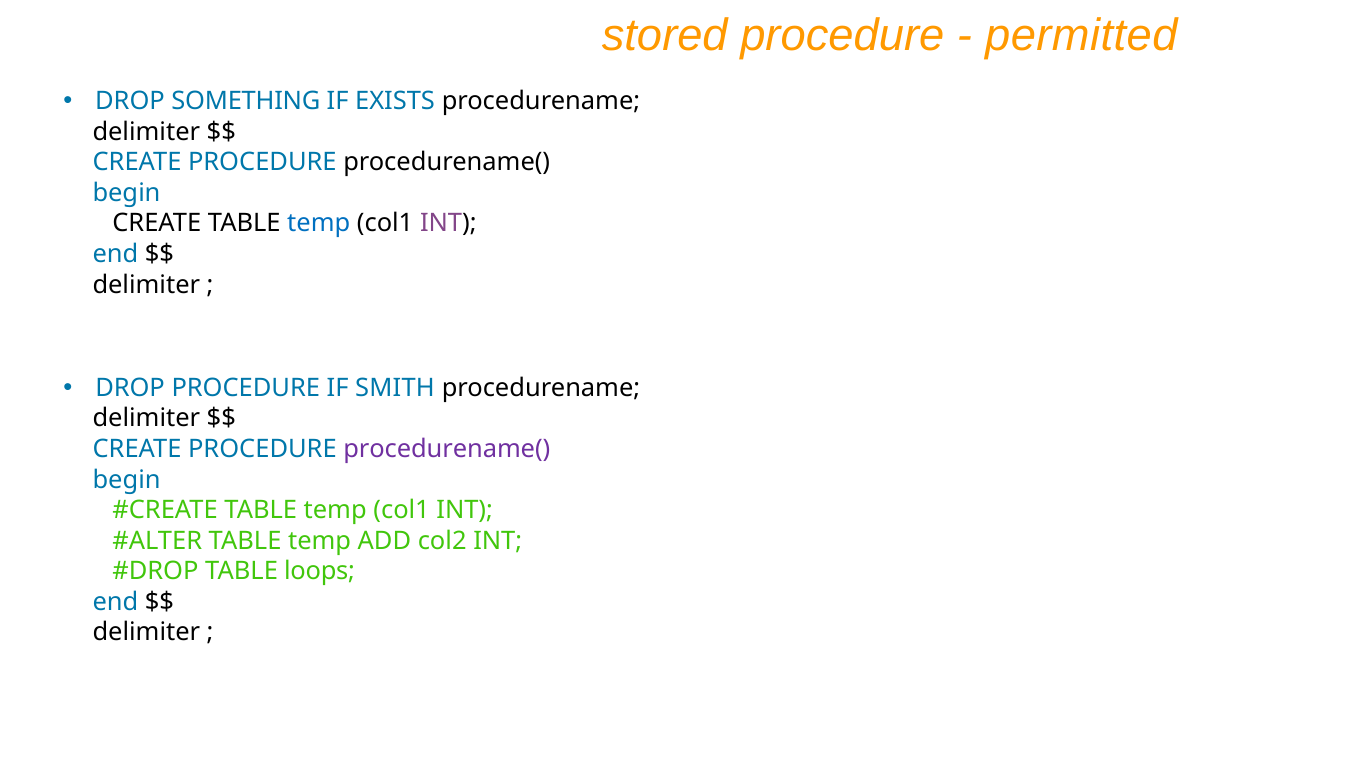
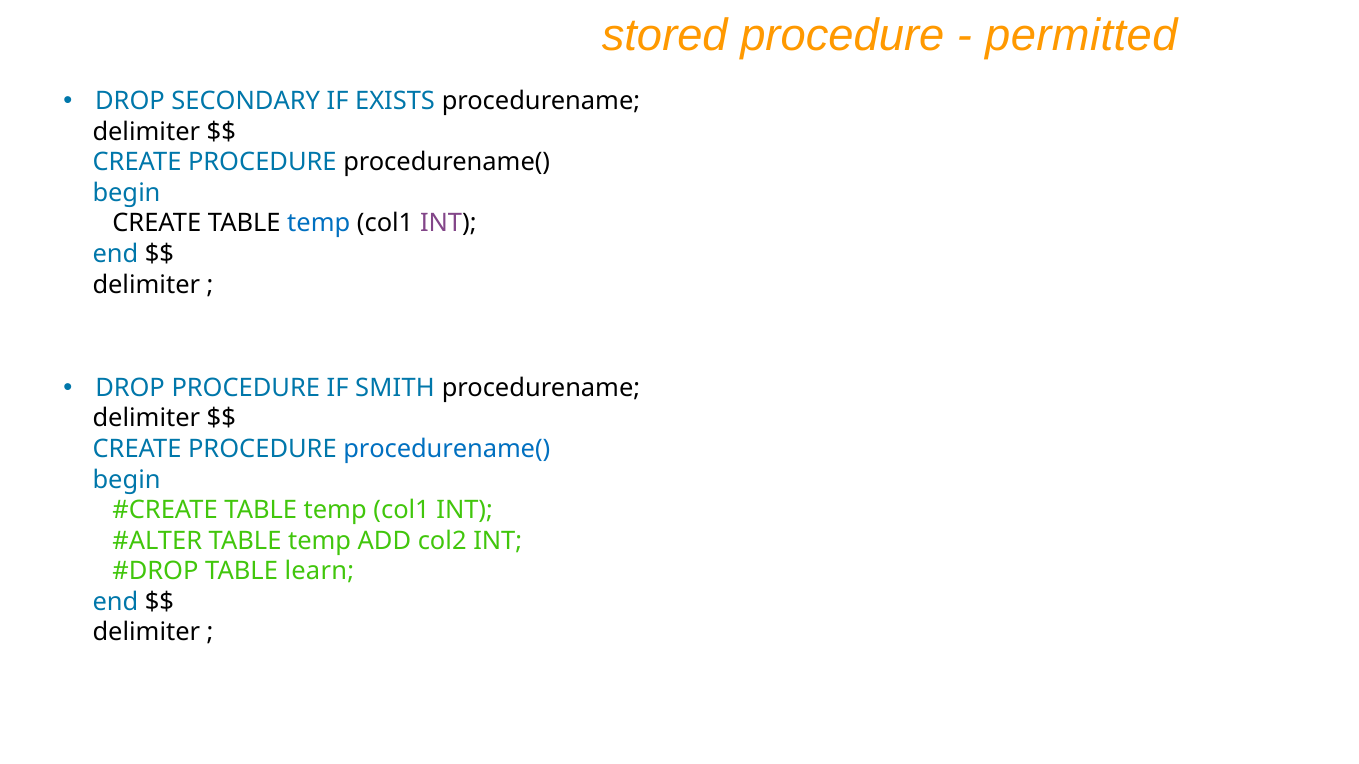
SOMETHING: SOMETHING -> SECONDARY (246, 101)
procedurename( colour: purple -> blue (447, 449)
loops: loops -> learn (319, 572)
